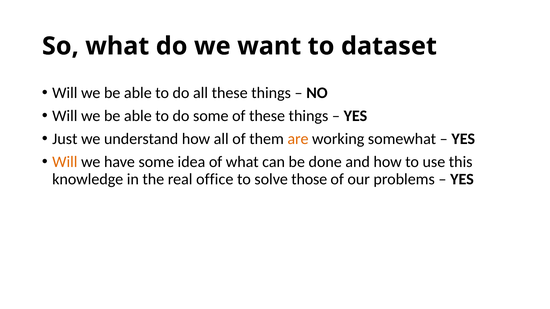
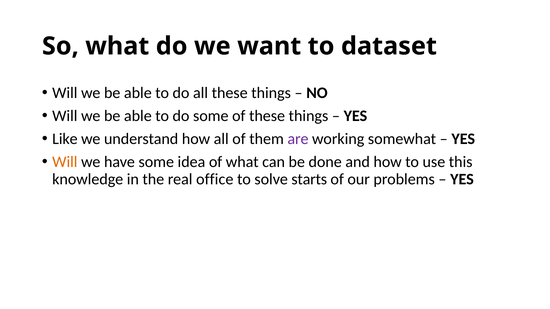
Just: Just -> Like (65, 139)
are colour: orange -> purple (298, 139)
those: those -> starts (309, 179)
